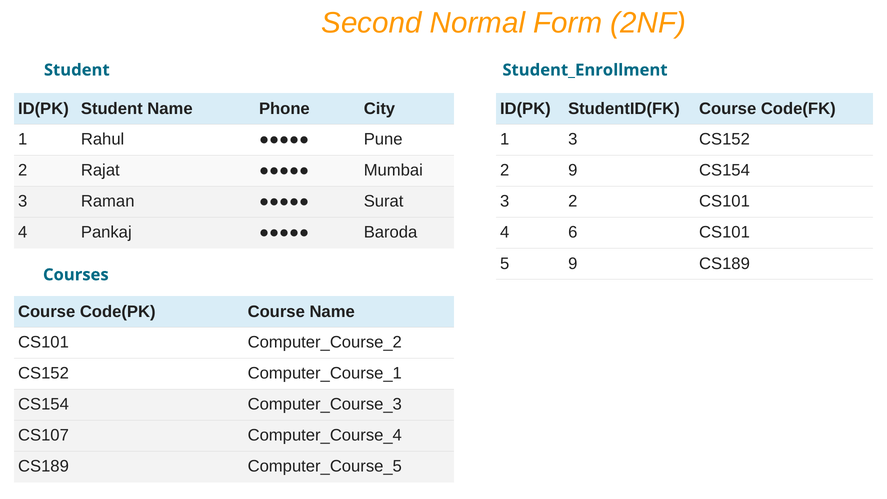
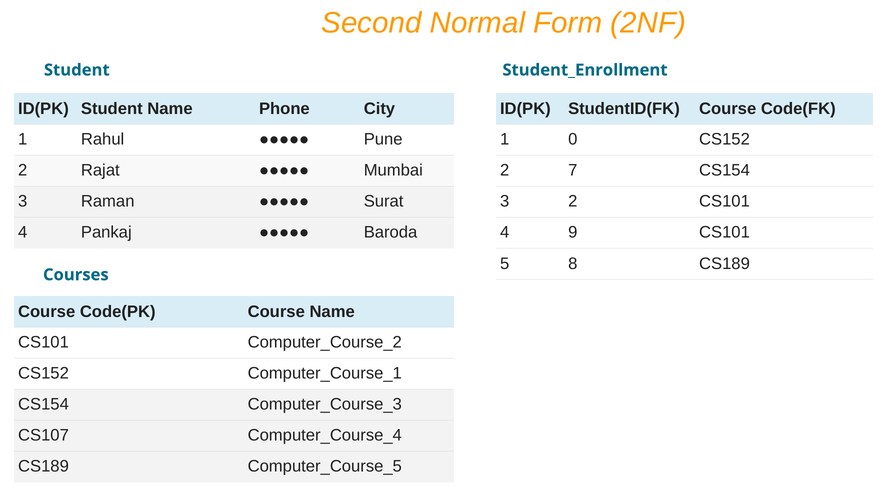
1 3: 3 -> 0 (573, 139)
2 9: 9 -> 7 (573, 170)
6: 6 -> 9 (573, 232)
5 9: 9 -> 8 (573, 263)
